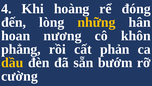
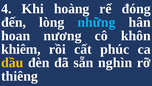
những colour: yellow -> light blue (96, 22)
phẳng: phẳng -> khiêm (21, 49)
phản: phản -> phúc (115, 49)
bướm: bướm -> nghìn (115, 62)
cường: cường -> thiêng (20, 76)
